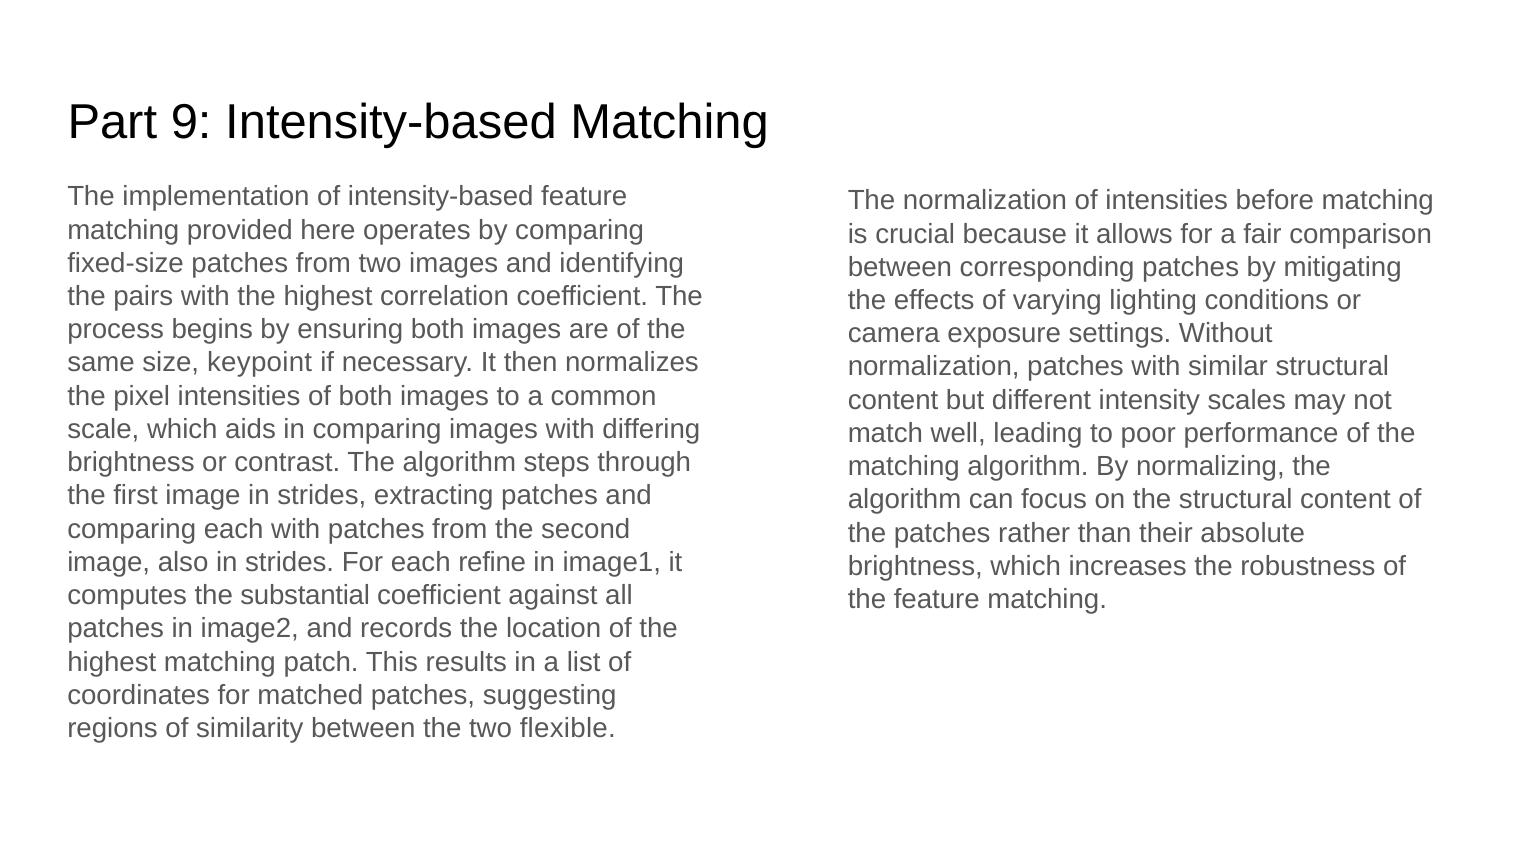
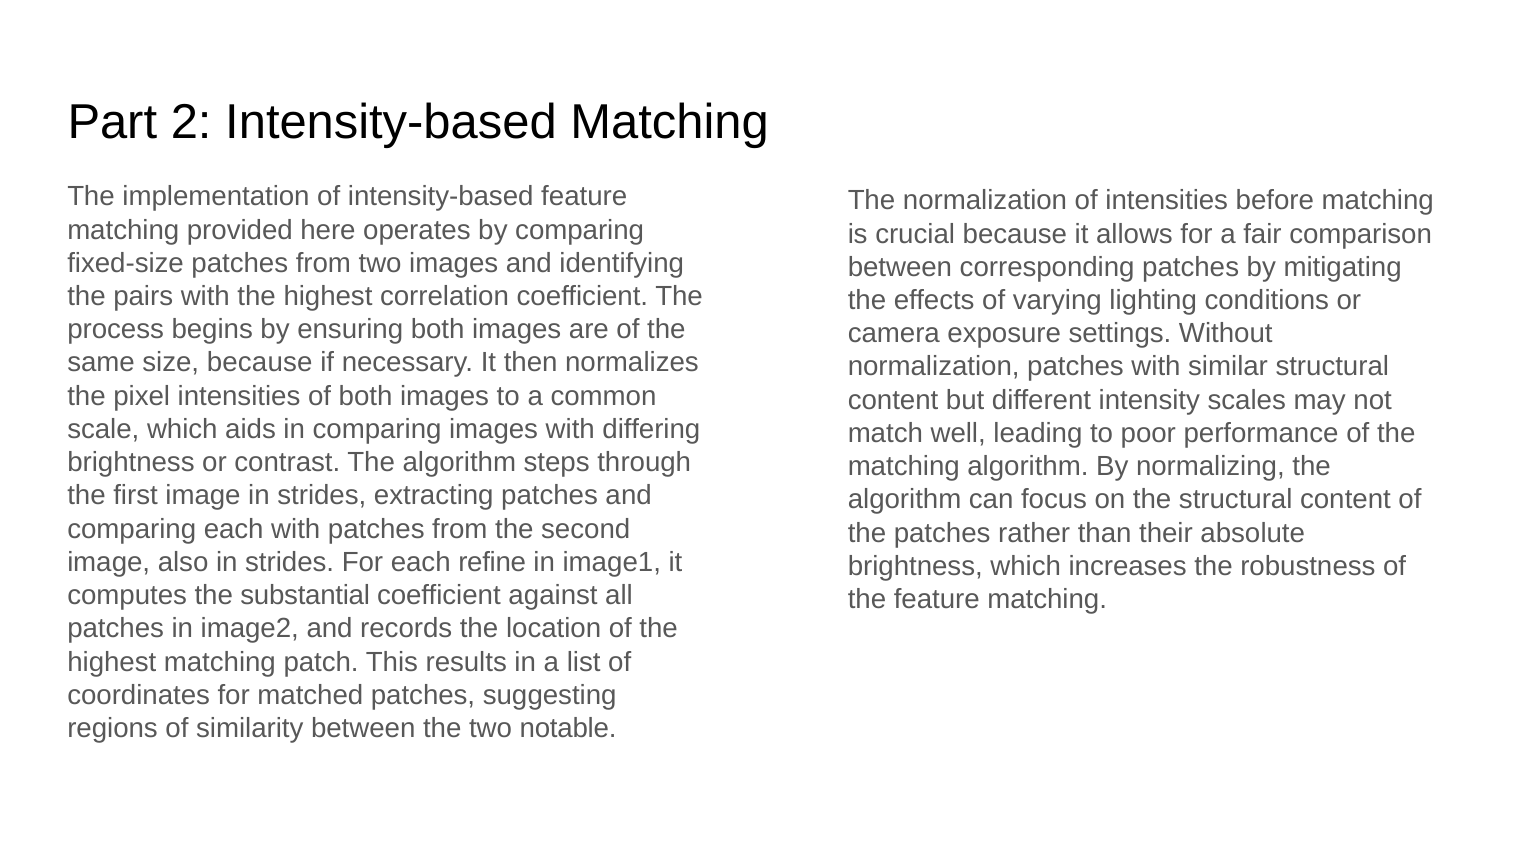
9: 9 -> 2 (191, 123)
size keypoint: keypoint -> because (260, 363)
flexible: flexible -> notable (568, 728)
